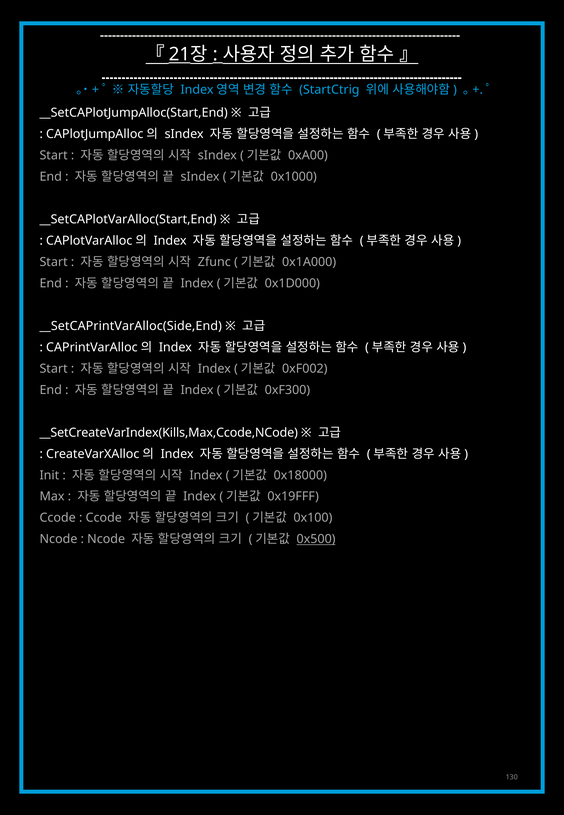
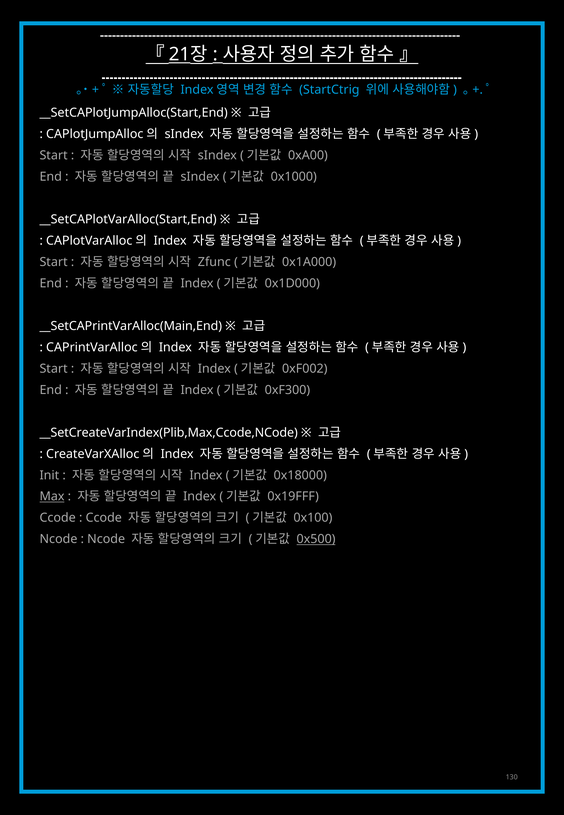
__SetCAPrintVarAlloc(Side,End: __SetCAPrintVarAlloc(Side,End -> __SetCAPrintVarAlloc(Main,End (131, 326)
__SetCreateVarIndex(Kills,Max,Ccode,NCode: __SetCreateVarIndex(Kills,Max,Ccode,NCode -> __SetCreateVarIndex(Plib,Max,Ccode,NCode (169, 432)
Max underline: none -> present (52, 496)
